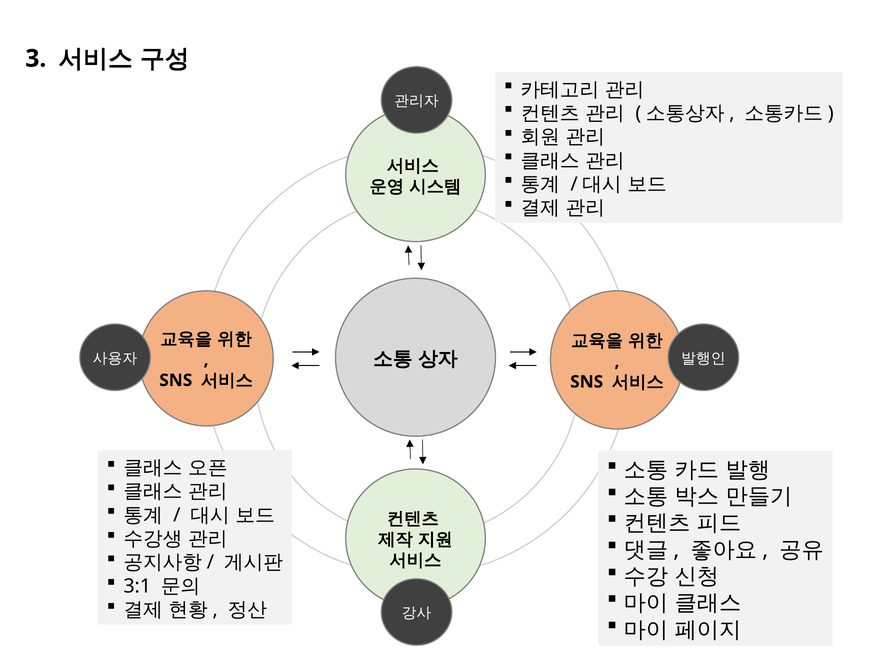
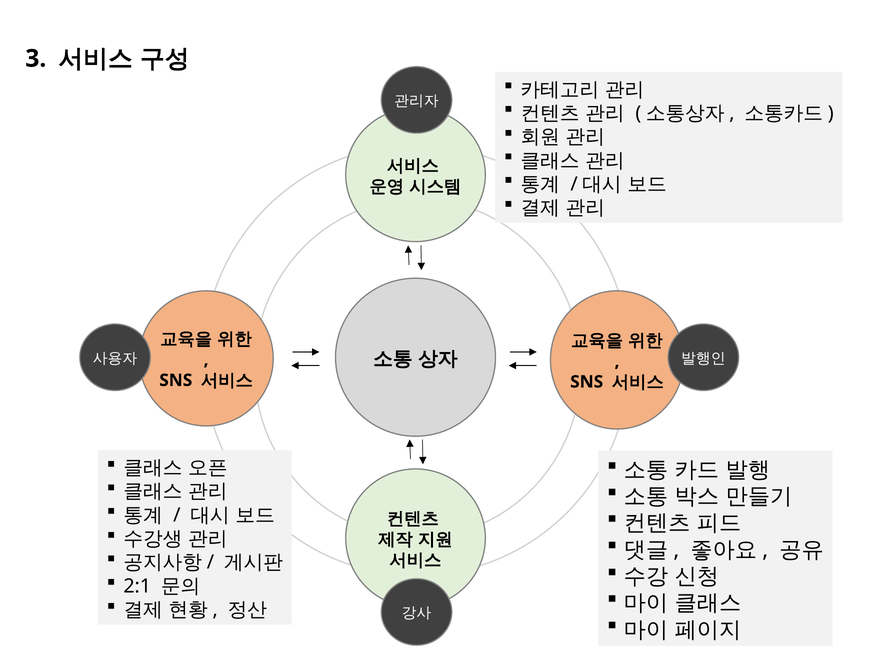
3:1: 3:1 -> 2:1 (137, 586)
